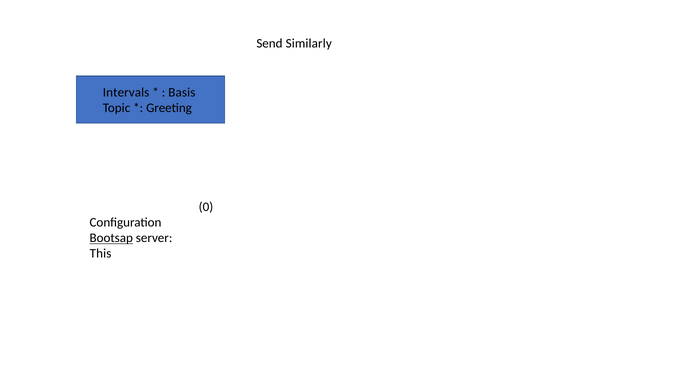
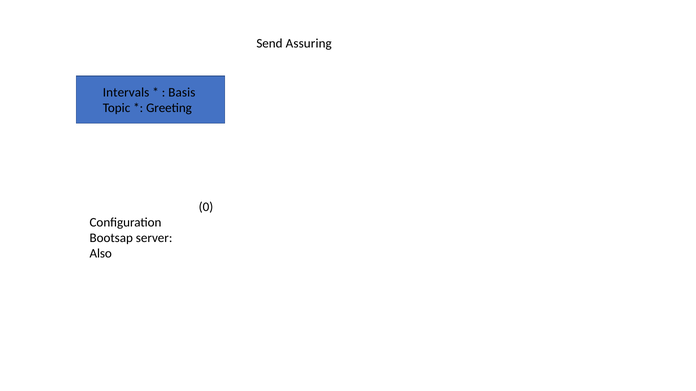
Similarly: Similarly -> Assuring (309, 43)
Bootsap underline: present -> none (111, 238)
This: This -> Also (101, 254)
